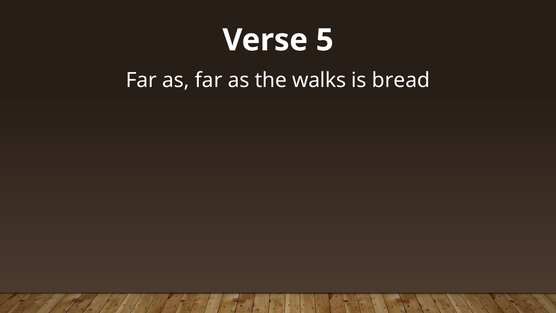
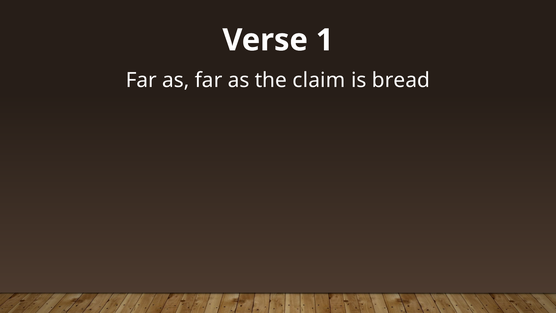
5: 5 -> 1 (325, 40)
walks: walks -> claim (319, 80)
